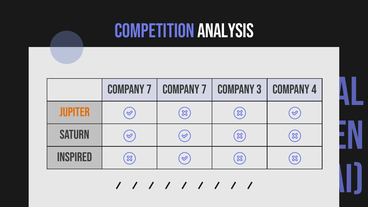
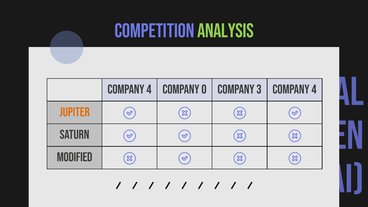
ANALYSIS colour: white -> light green (225, 31)
7: 7 -> 4 (149, 89)
7: 7 -> 0 (204, 89)
INSPIRED: INSPIRED -> MODIFIED (75, 157)
